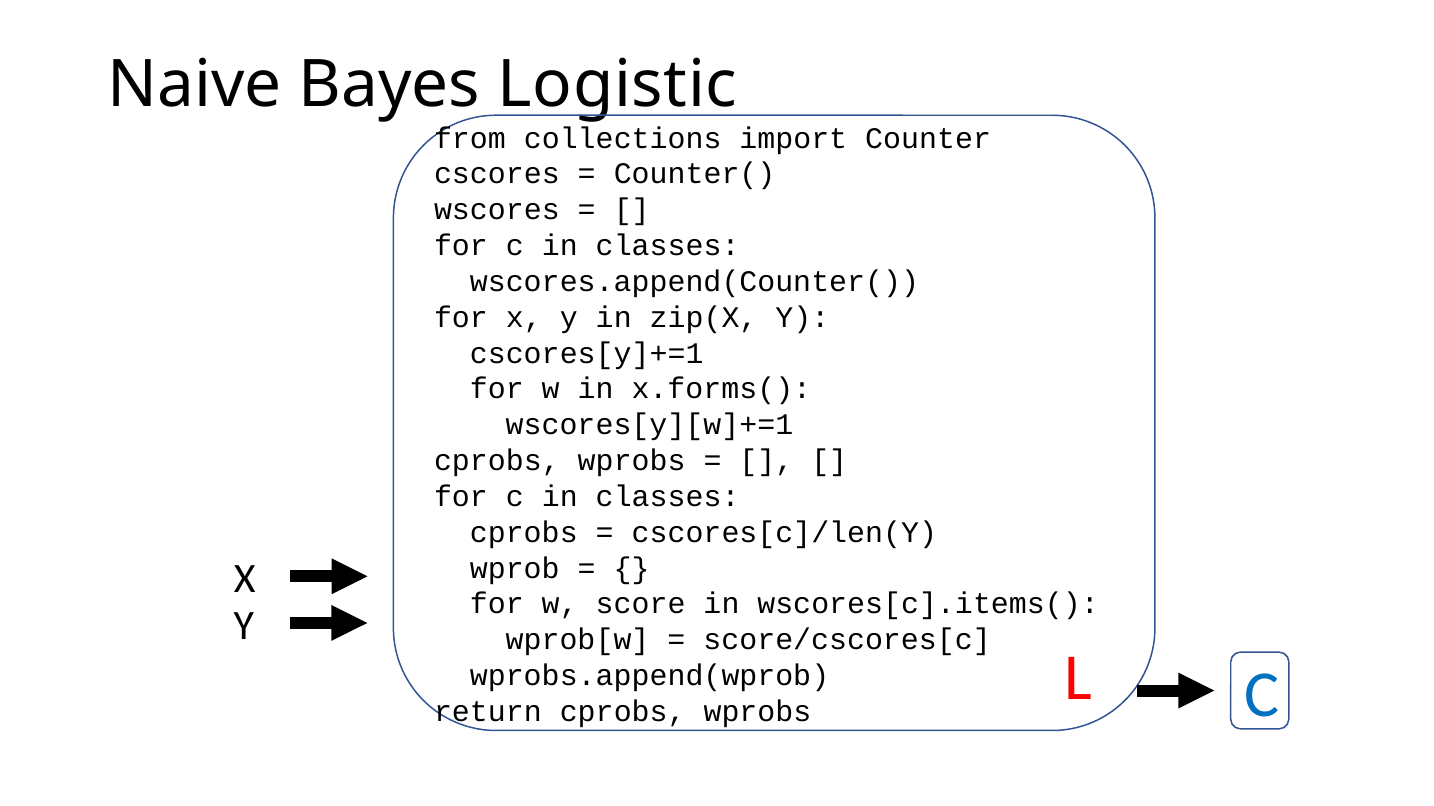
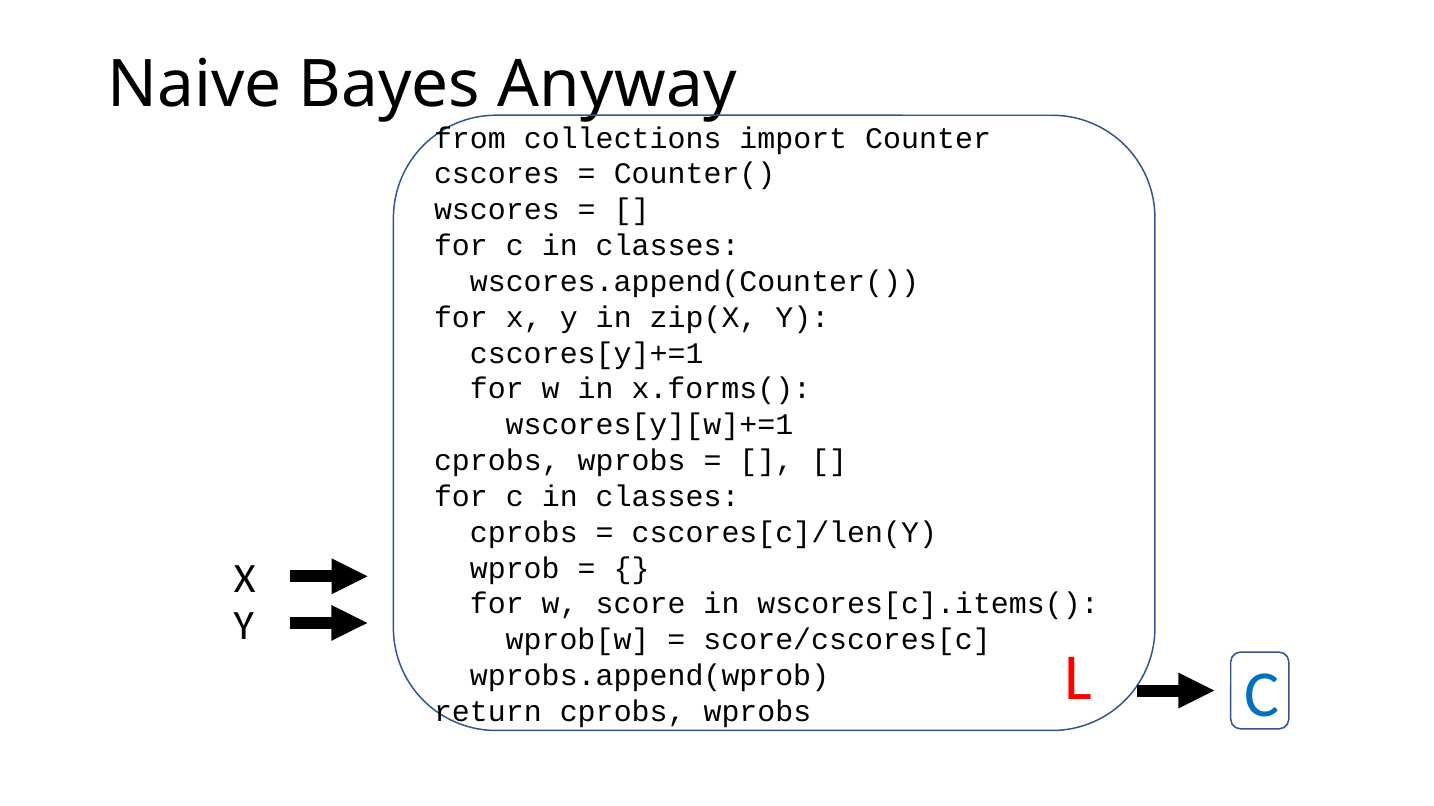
Logistic: Logistic -> Anyway (618, 85)
